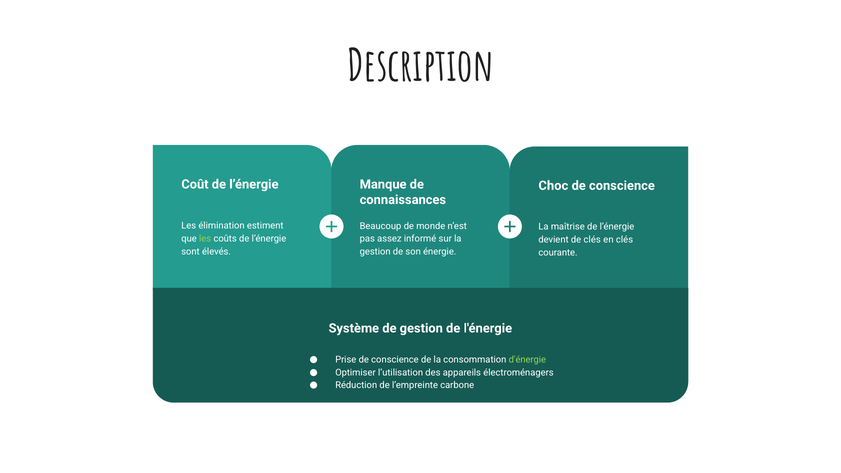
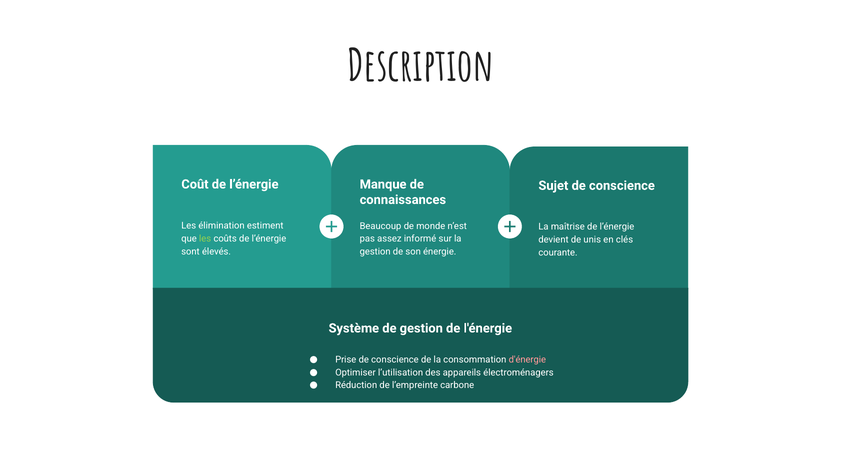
Choc: Choc -> Sujet (553, 186)
de clés: clés -> unis (592, 240)
d'énergie colour: light green -> pink (527, 360)
